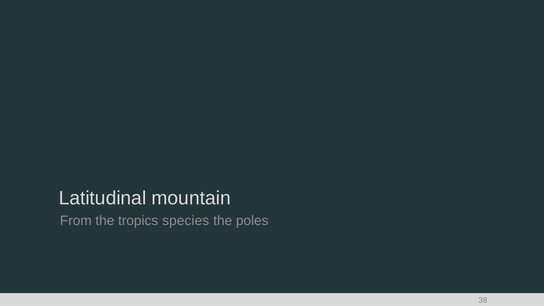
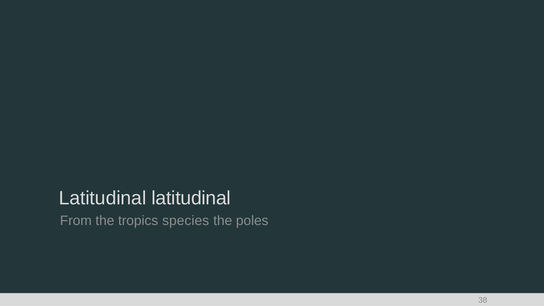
Latitudinal mountain: mountain -> latitudinal (191, 198)
